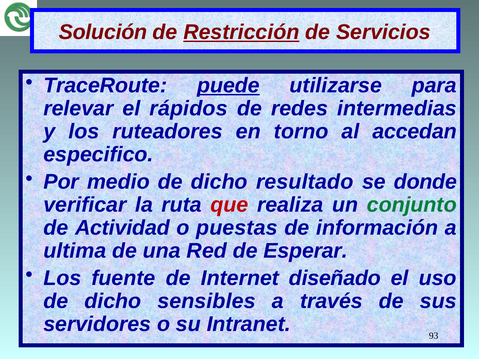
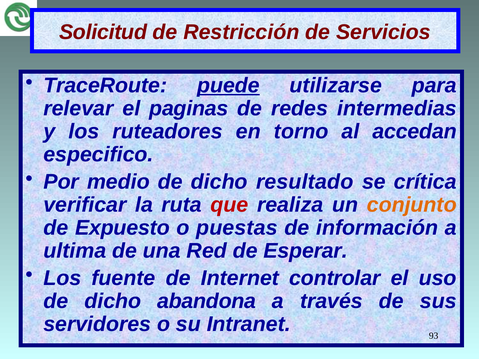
Solución: Solución -> Solicitud (103, 32)
Restricción underline: present -> none (241, 32)
rápidos: rápidos -> paginas (189, 109)
donde: donde -> crítica (425, 182)
conjunto colour: green -> orange (412, 205)
Actividad: Actividad -> Expuesto (122, 228)
diseñado: diseñado -> controlar (335, 278)
sensibles: sensibles -> abandona (207, 301)
